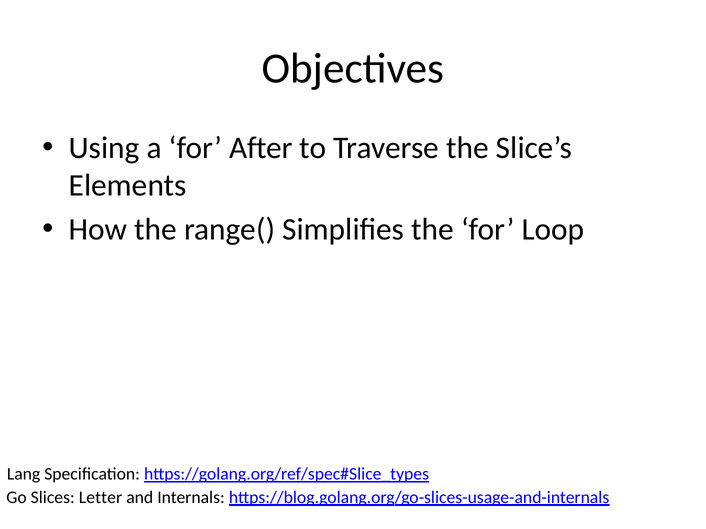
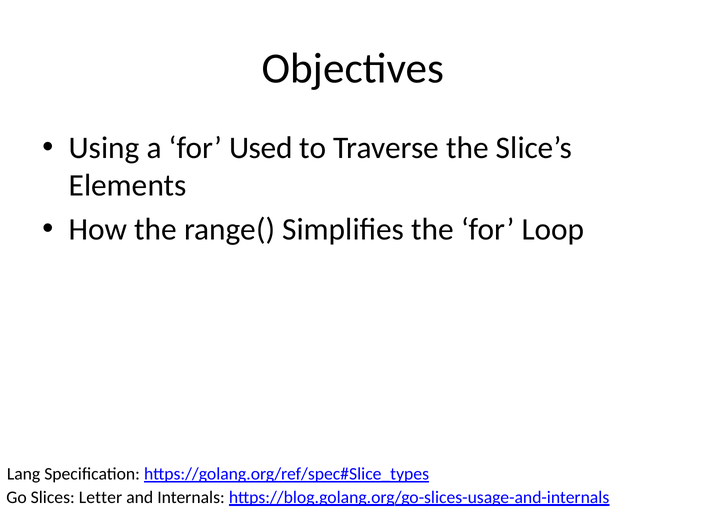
After: After -> Used (261, 148)
